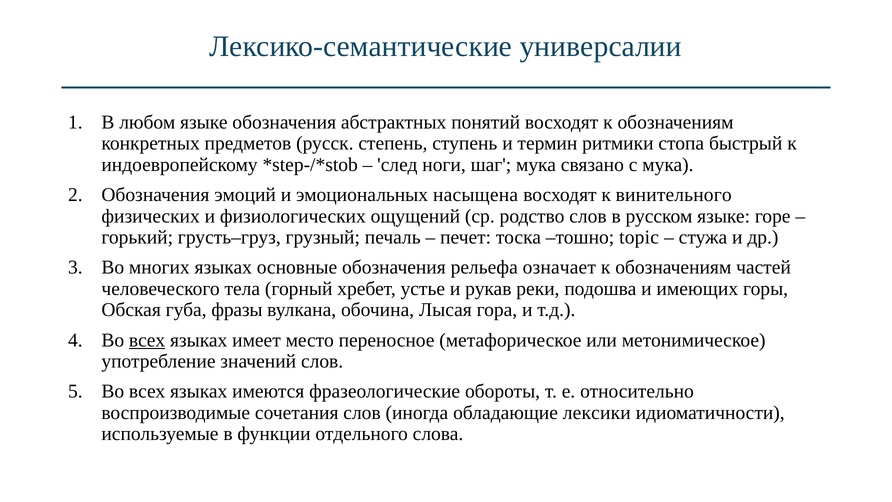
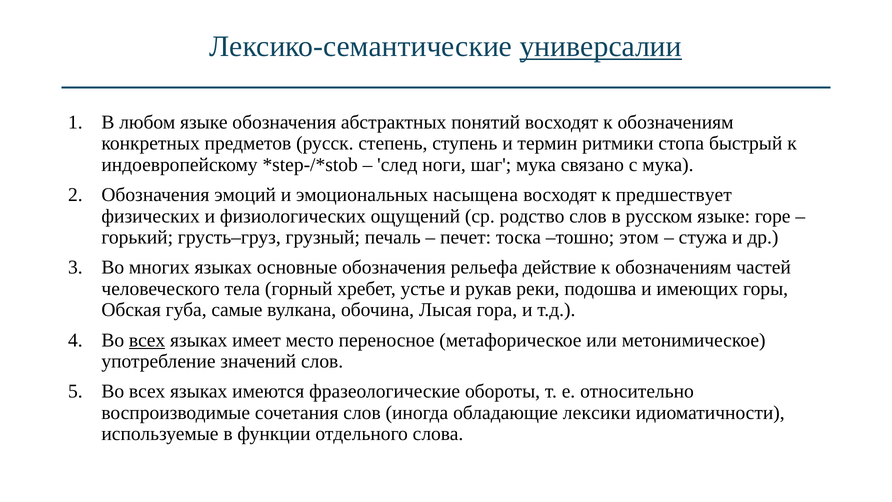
универсалии underline: none -> present (601, 46)
винительного: винительного -> предшествует (674, 195)
topic: topic -> этом (639, 237)
означает: означает -> действие (559, 267)
фразы: фразы -> самые (237, 310)
